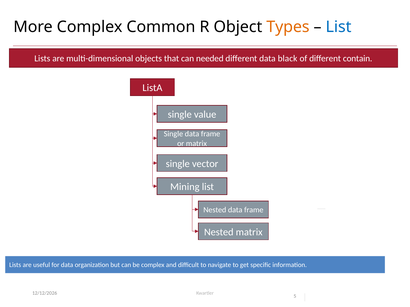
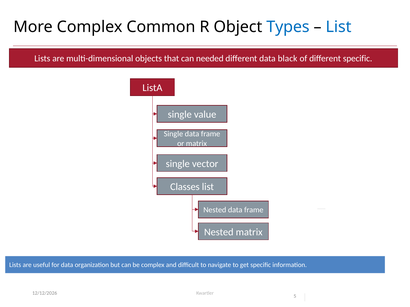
Types colour: orange -> blue (288, 27)
different contain: contain -> specific (358, 59)
Mining: Mining -> Classes (185, 187)
